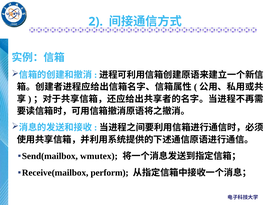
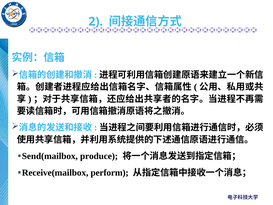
wmutex: wmutex -> produce (99, 156)
